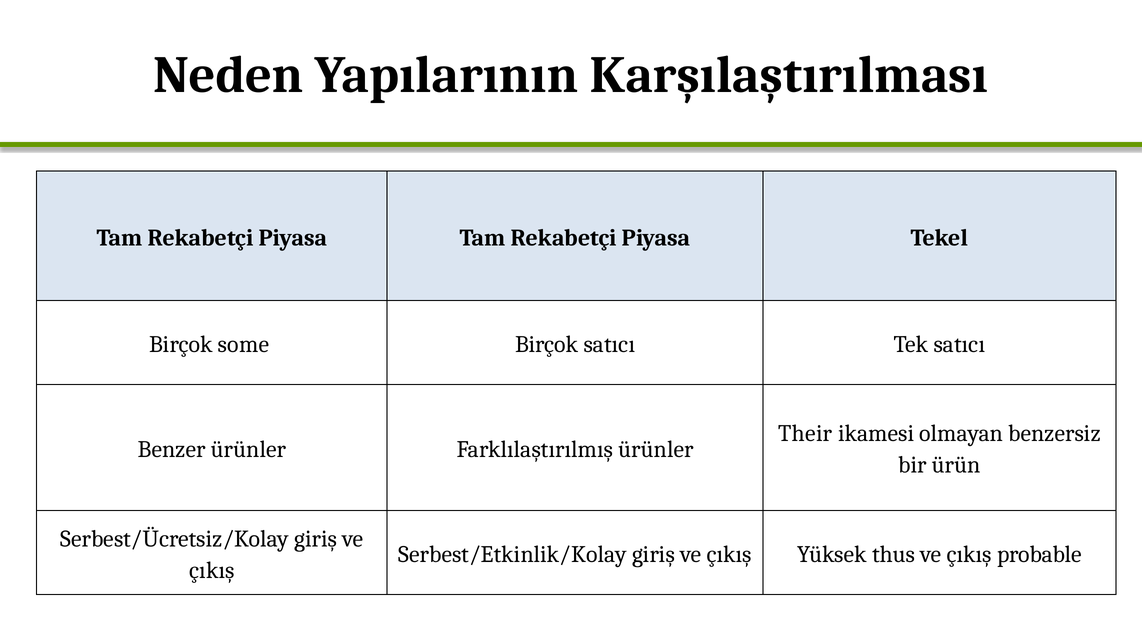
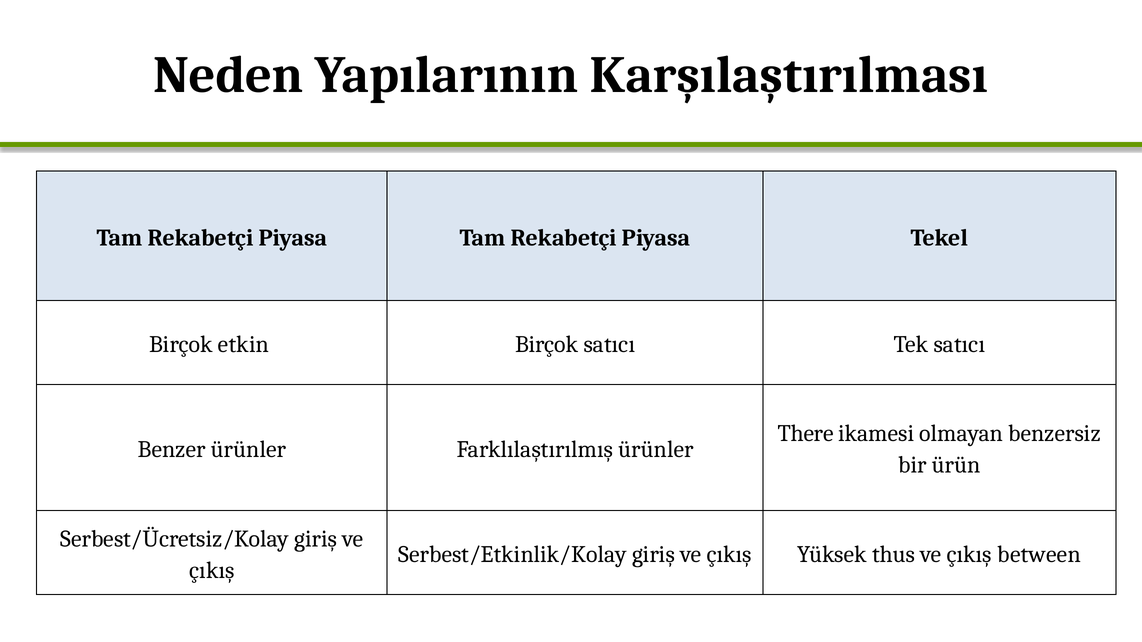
some: some -> etkin (244, 344)
Their: Their -> There (806, 434)
probable: probable -> between (1039, 555)
